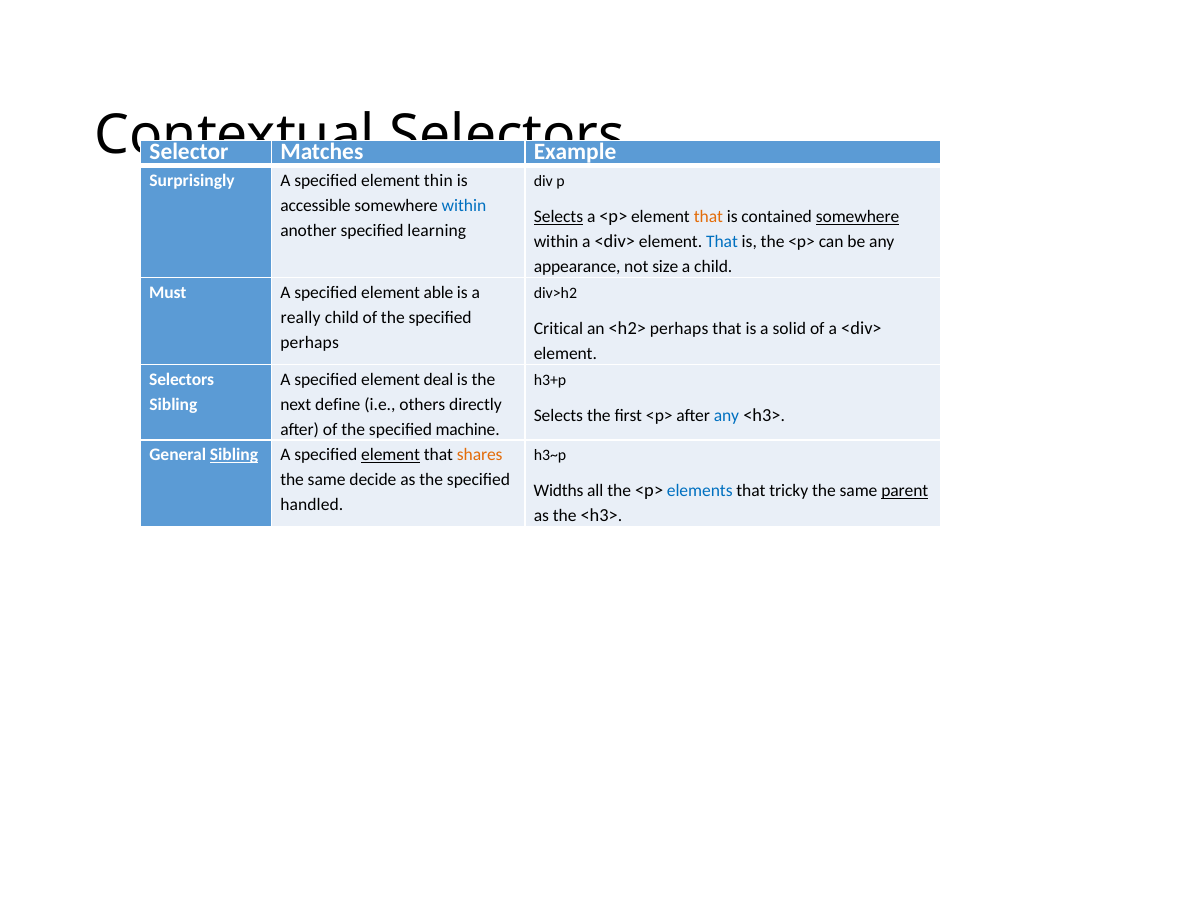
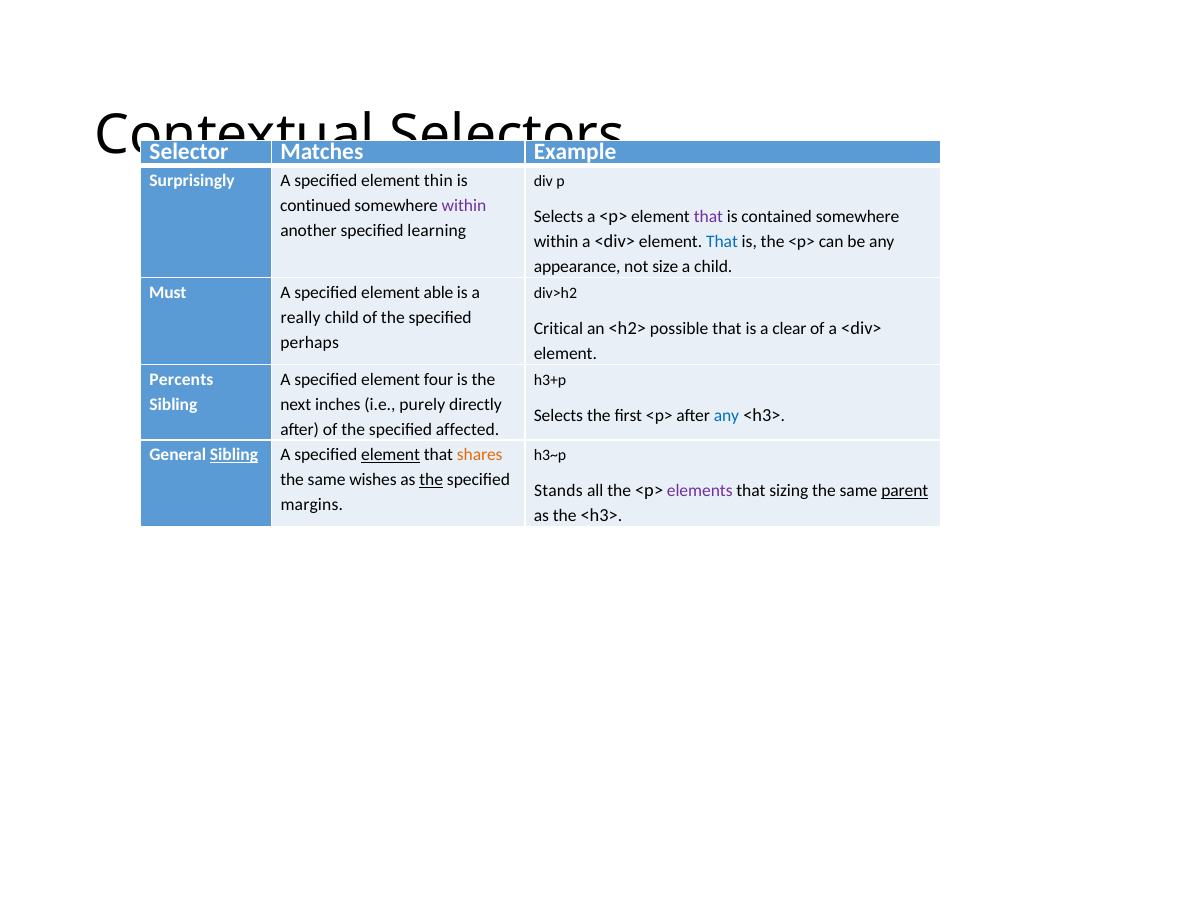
accessible: accessible -> continued (316, 205)
within colour: blue -> purple (464, 205)
Selects underline: present -> none (558, 217)
that colour: orange -> purple (708, 217)
somewhere underline: present -> none (858, 217)
<h2> perhaps: perhaps -> possible (679, 329)
solid: solid -> clear (789, 329)
Selectors: Selectors -> Percents (181, 379)
deal: deal -> four (438, 379)
define: define -> inches (338, 404)
others: others -> purely (422, 404)
machine: machine -> affected (468, 429)
decide: decide -> wishes (373, 480)
the underline: none -> present (431, 480)
Widths: Widths -> Stands (558, 491)
elements colour: blue -> purple (700, 491)
tricky: tricky -> sizing (789, 491)
handled: handled -> margins (312, 505)
